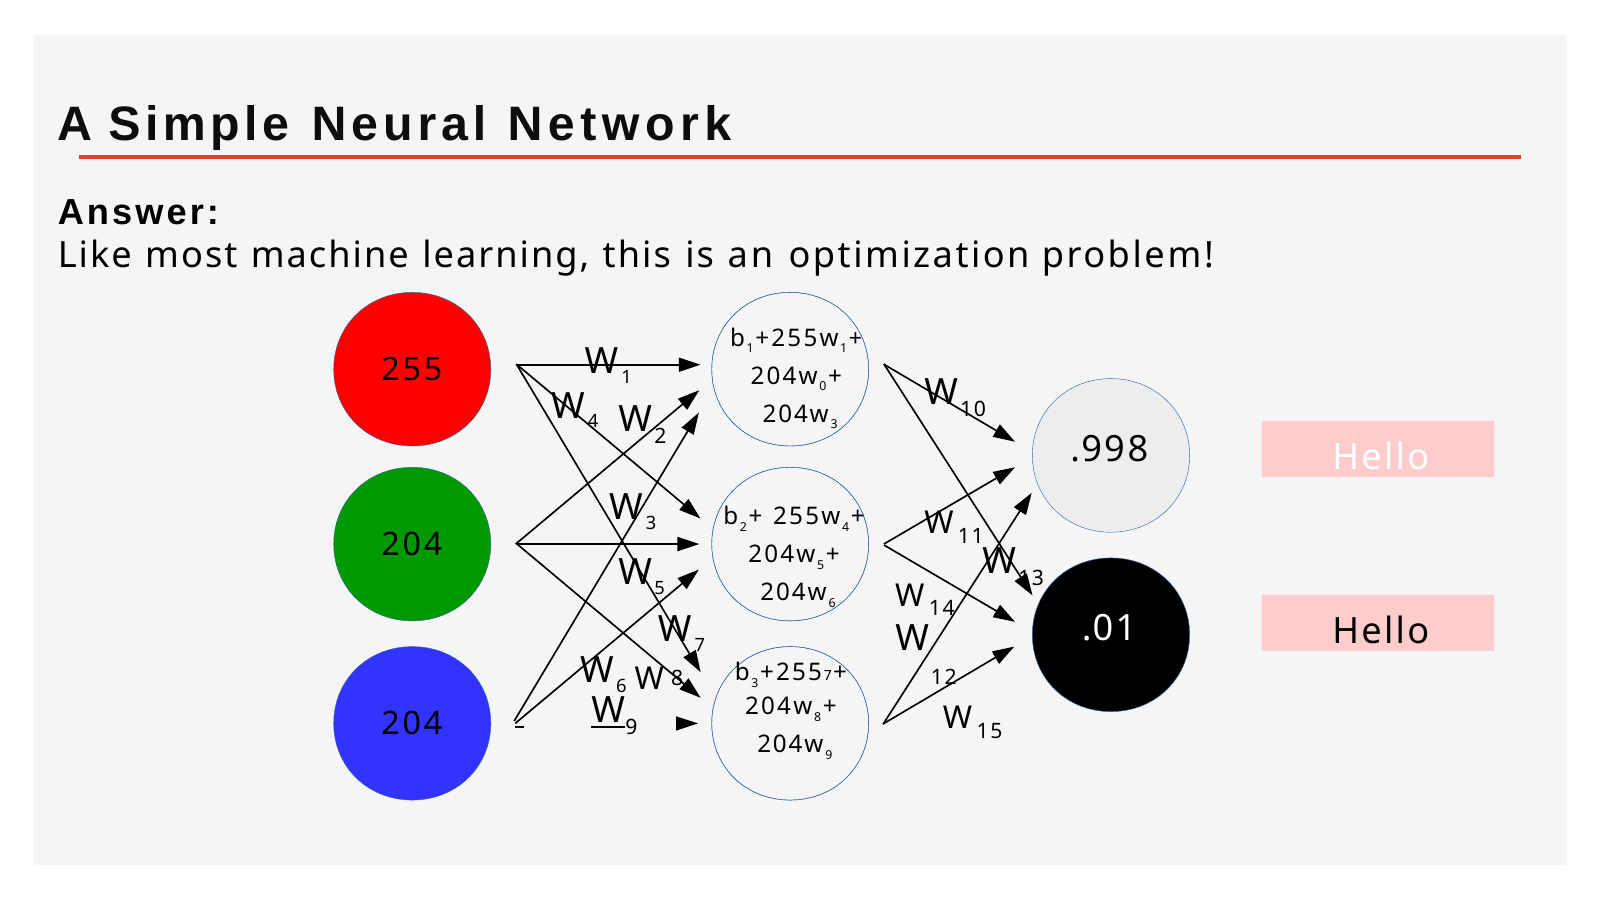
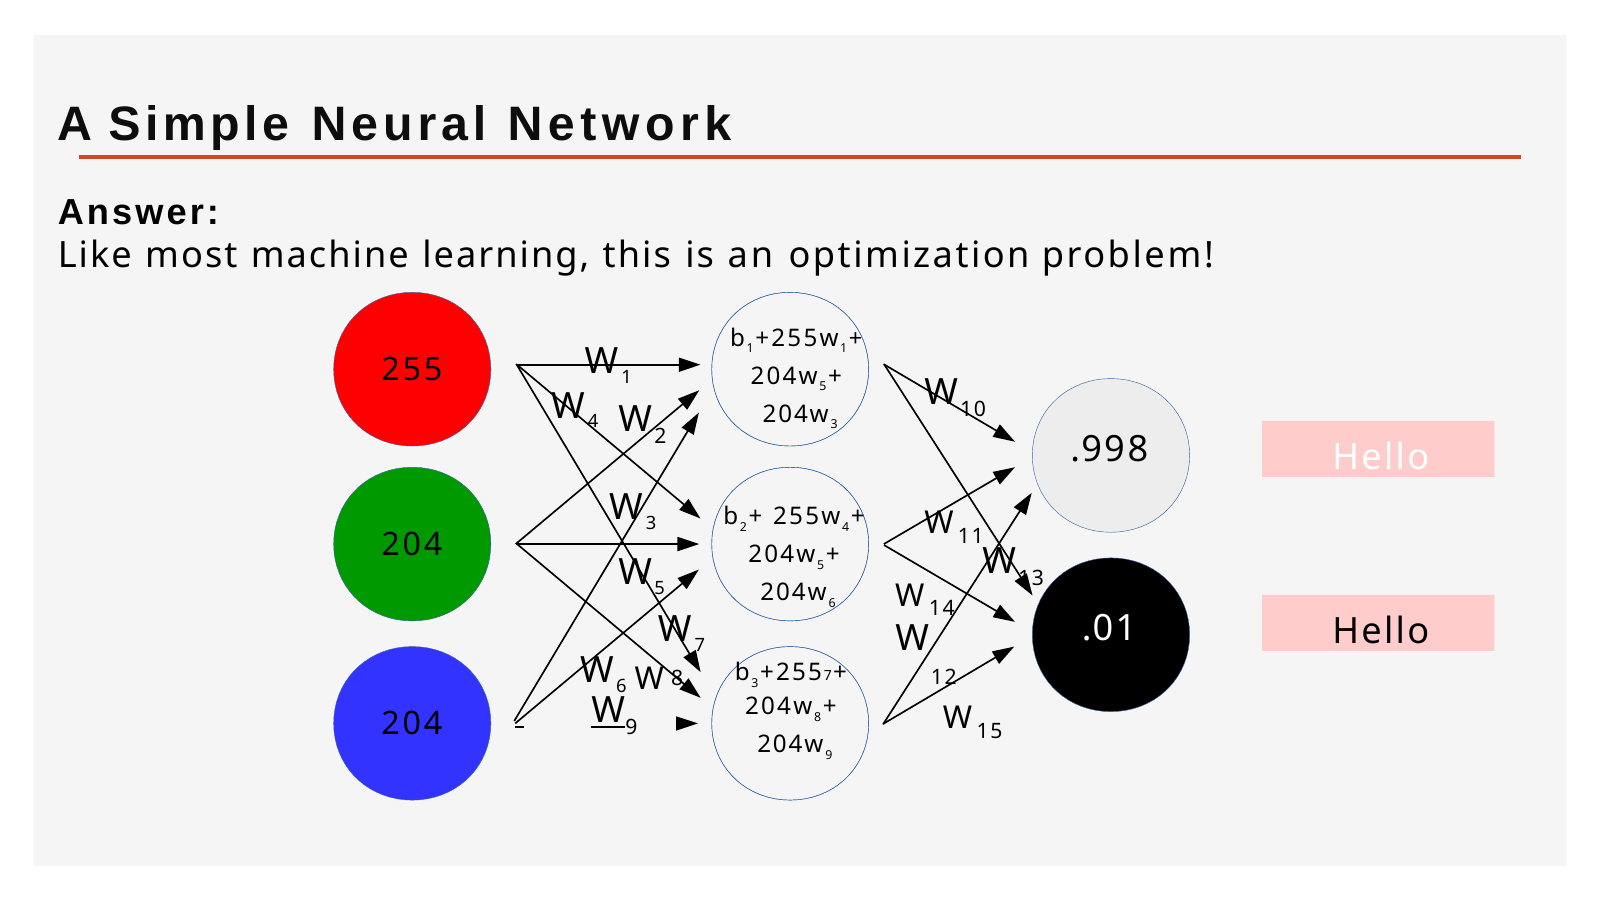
0: 0 -> 5 (823, 387)
